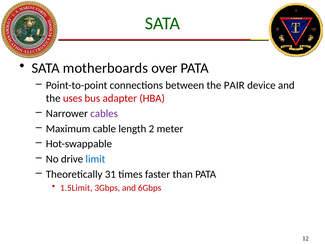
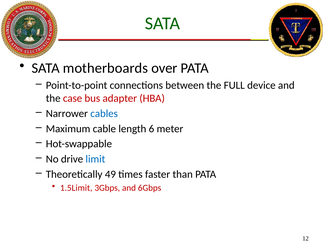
PAIR: PAIR -> FULL (234, 85)
uses: uses -> case (73, 98)
cables colour: purple -> blue (104, 113)
2: 2 -> 6 (151, 129)
31: 31 -> 49 (110, 174)
